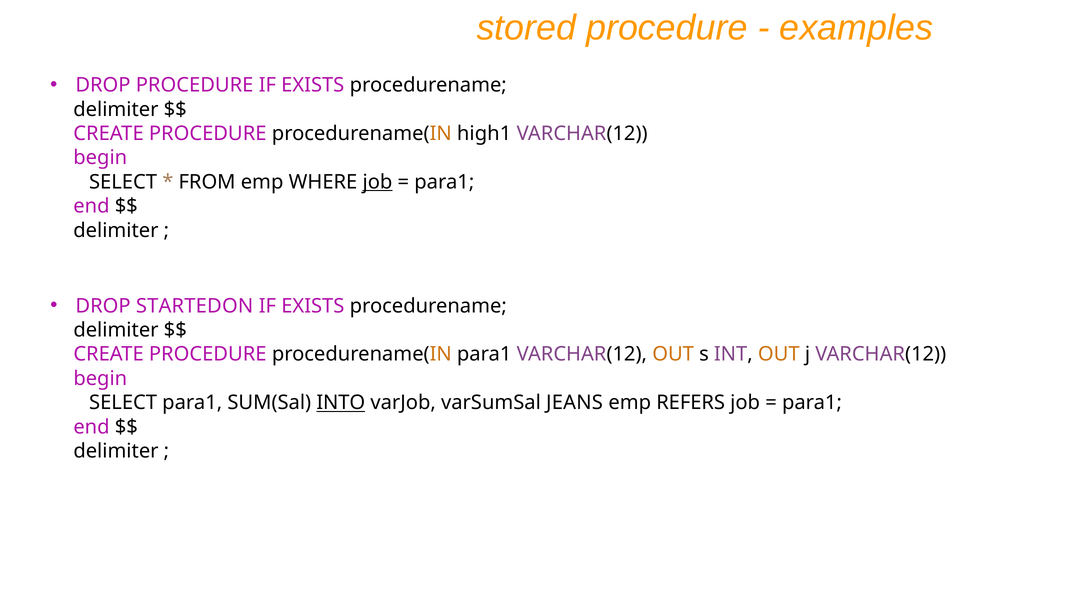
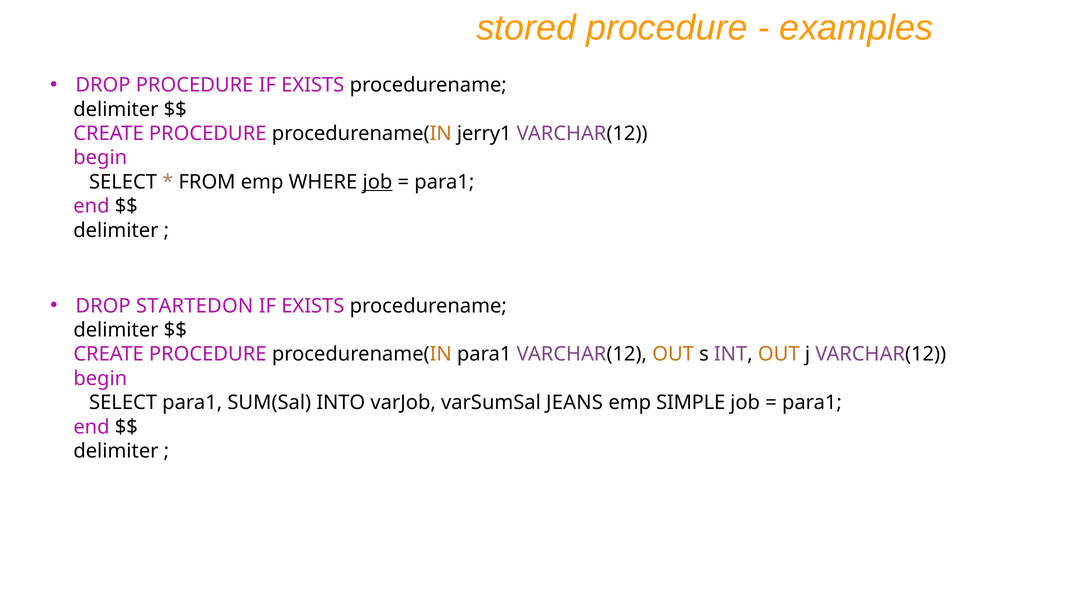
high1: high1 -> jerry1 (484, 134)
INTO underline: present -> none (341, 403)
REFERS: REFERS -> SIMPLE (691, 403)
